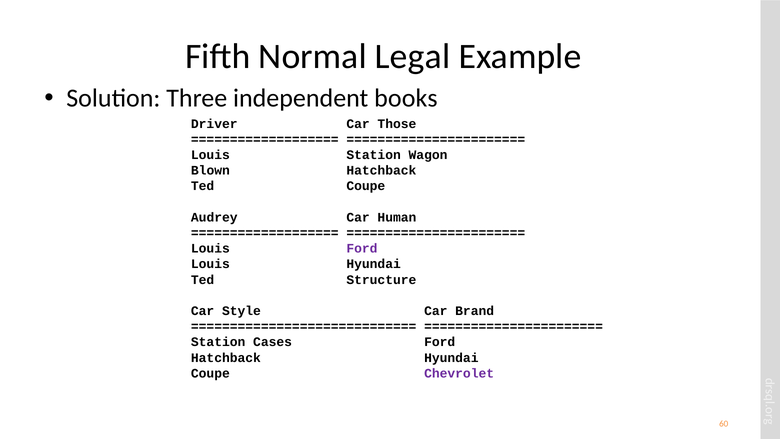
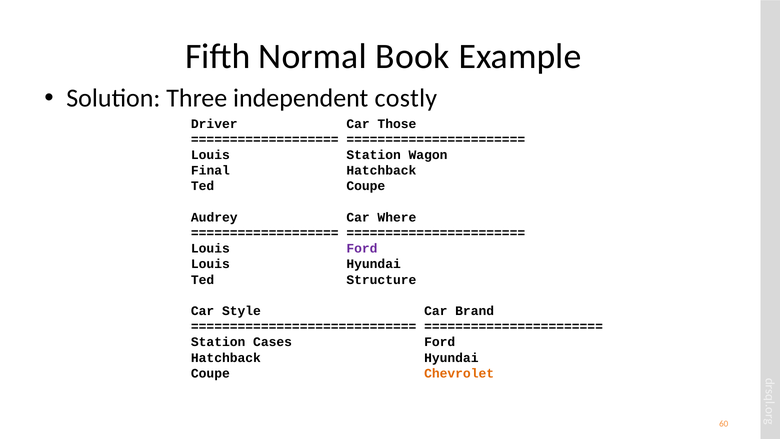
Legal: Legal -> Book (413, 57)
books: books -> costly (406, 98)
Blown: Blown -> Final (210, 170)
Human: Human -> Where (397, 217)
Chevrolet colour: purple -> orange (459, 373)
